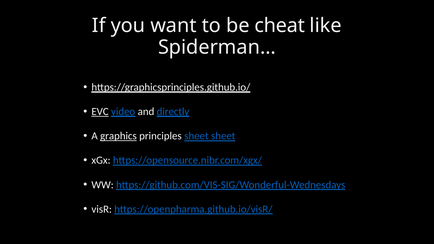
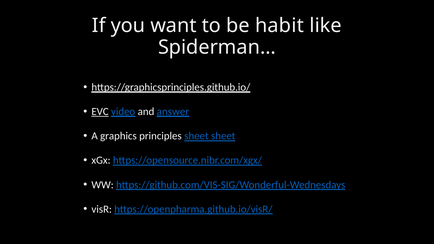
cheat: cheat -> habit (280, 26)
directly: directly -> answer (173, 112)
graphics underline: present -> none (118, 136)
